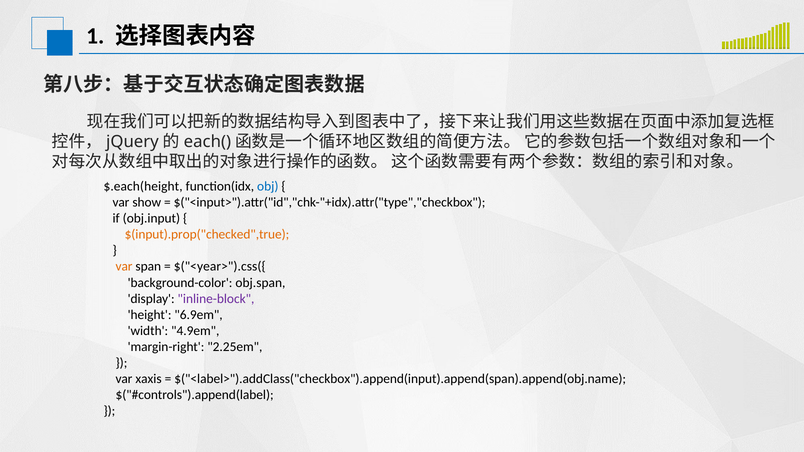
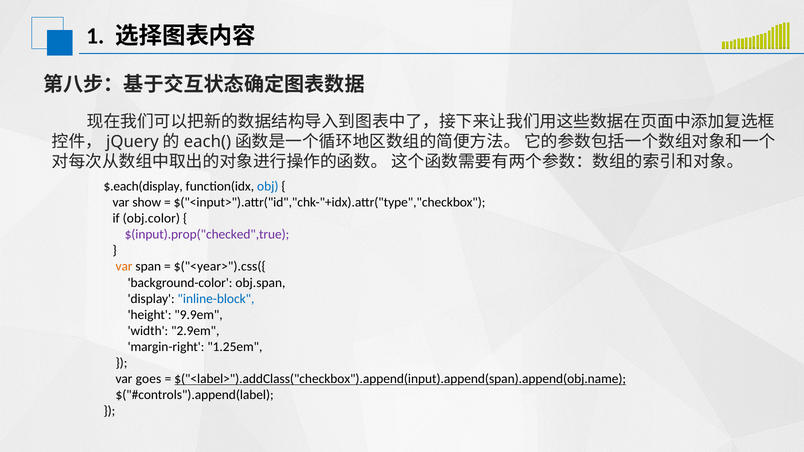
$.each(height: $.each(height -> $.each(display (143, 186)
obj.input: obj.input -> obj.color (151, 219)
$(input).prop("checked",true colour: orange -> purple (207, 235)
inline-block colour: purple -> blue (216, 299)
6.9em: 6.9em -> 9.9em (199, 315)
4.9em: 4.9em -> 2.9em (195, 331)
2.25em: 2.25em -> 1.25em (235, 347)
xaxis: xaxis -> goes (148, 379)
$("<label>").addClass("checkbox").append(input).append(span).append(obj.name underline: none -> present (400, 379)
